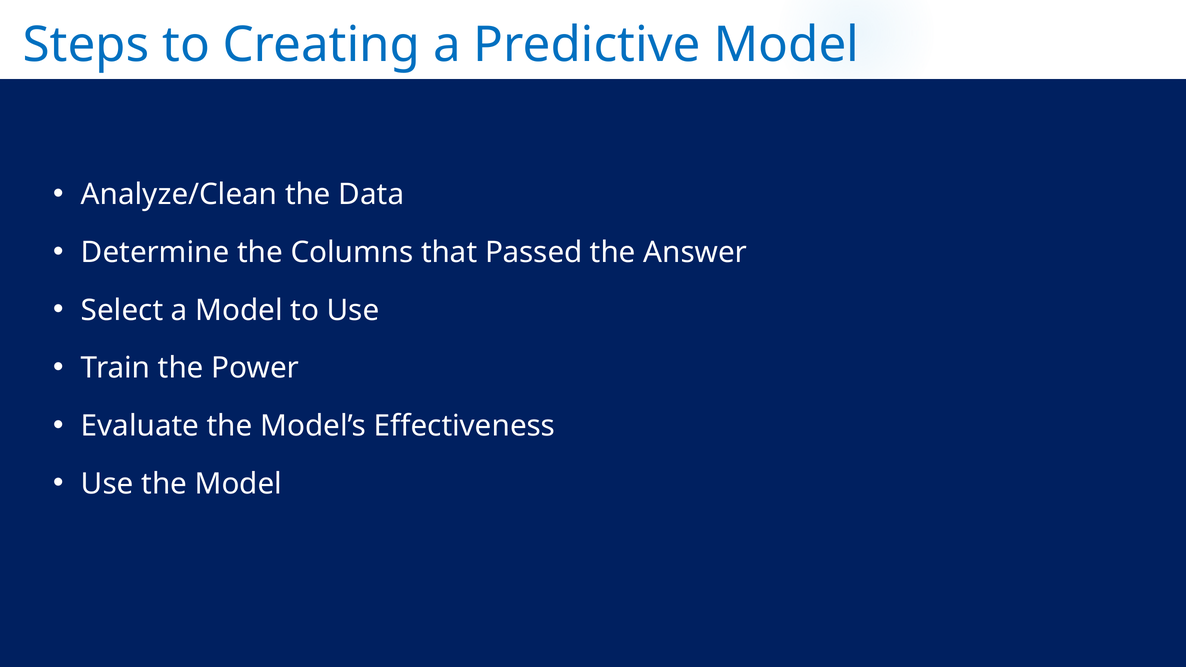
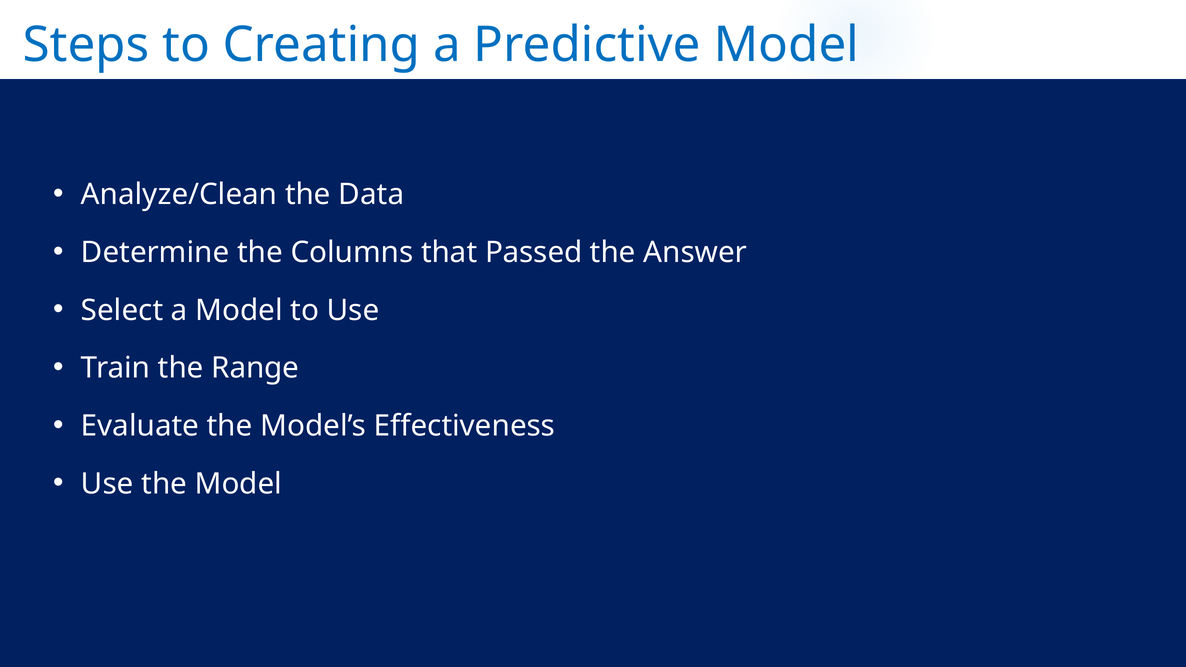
Power: Power -> Range (255, 368)
